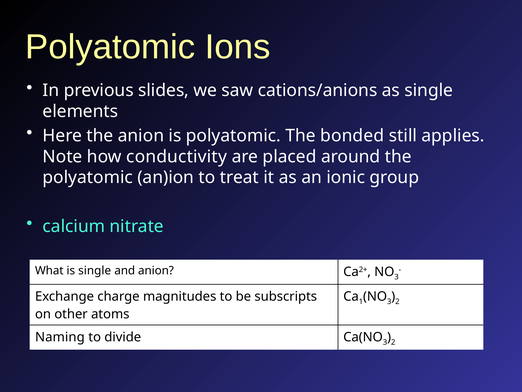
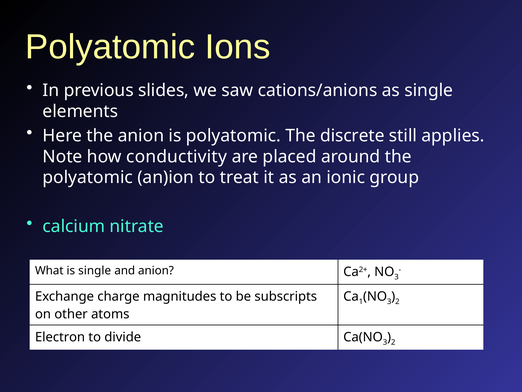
bonded: bonded -> discrete (352, 136)
Naming: Naming -> Electron (60, 337)
